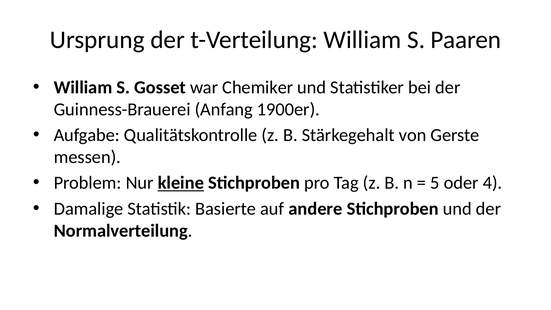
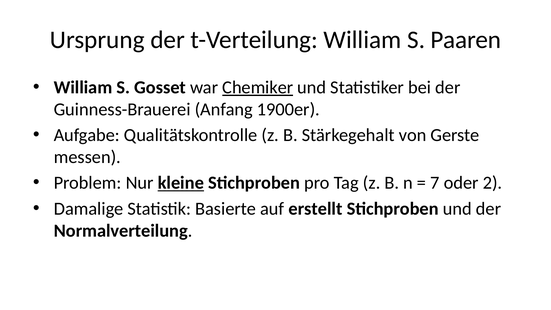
Chemiker underline: none -> present (258, 87)
5: 5 -> 7 (435, 183)
4: 4 -> 2 (492, 183)
andere: andere -> erstellt (315, 209)
